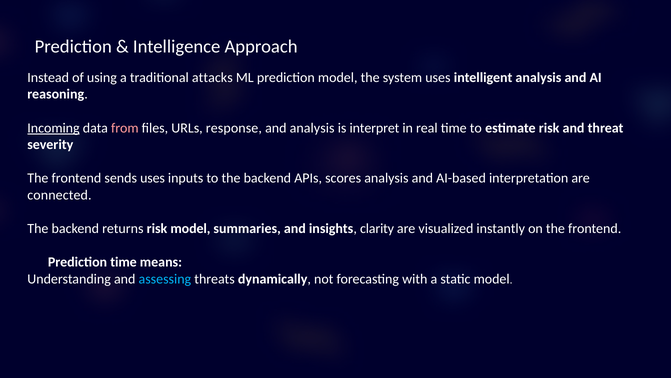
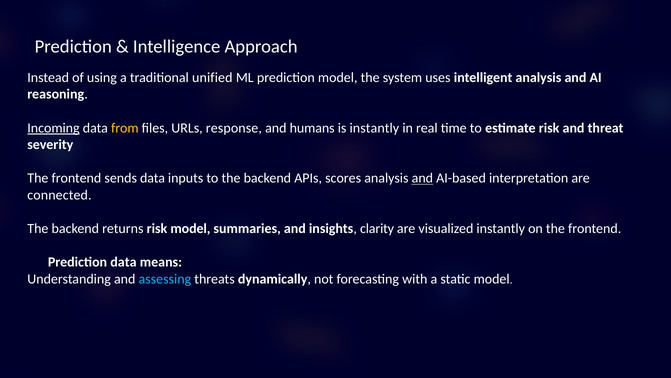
attacks: attacks -> unified (212, 77)
from colour: pink -> yellow (125, 128)
and analysis: analysis -> humans (312, 128)
is interpret: interpret -> instantly (374, 128)
sends uses: uses -> data (153, 178)
and underline: none -> present (422, 178)
time: time -> data (123, 262)
